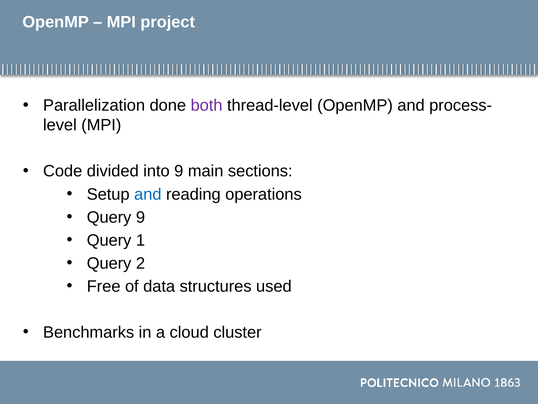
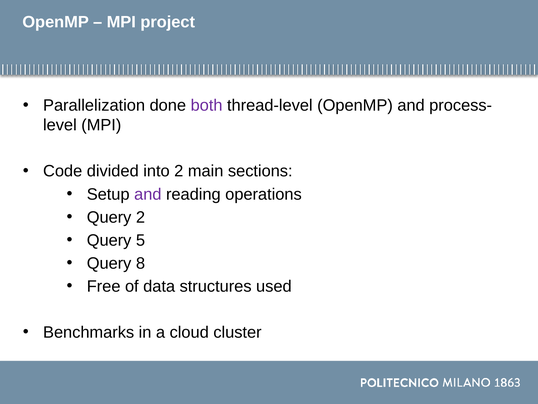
into 9: 9 -> 2 (179, 171)
and colour: blue -> purple (148, 194)
Query 9: 9 -> 2 (140, 217)
1: 1 -> 5 (140, 240)
2: 2 -> 8 (140, 263)
